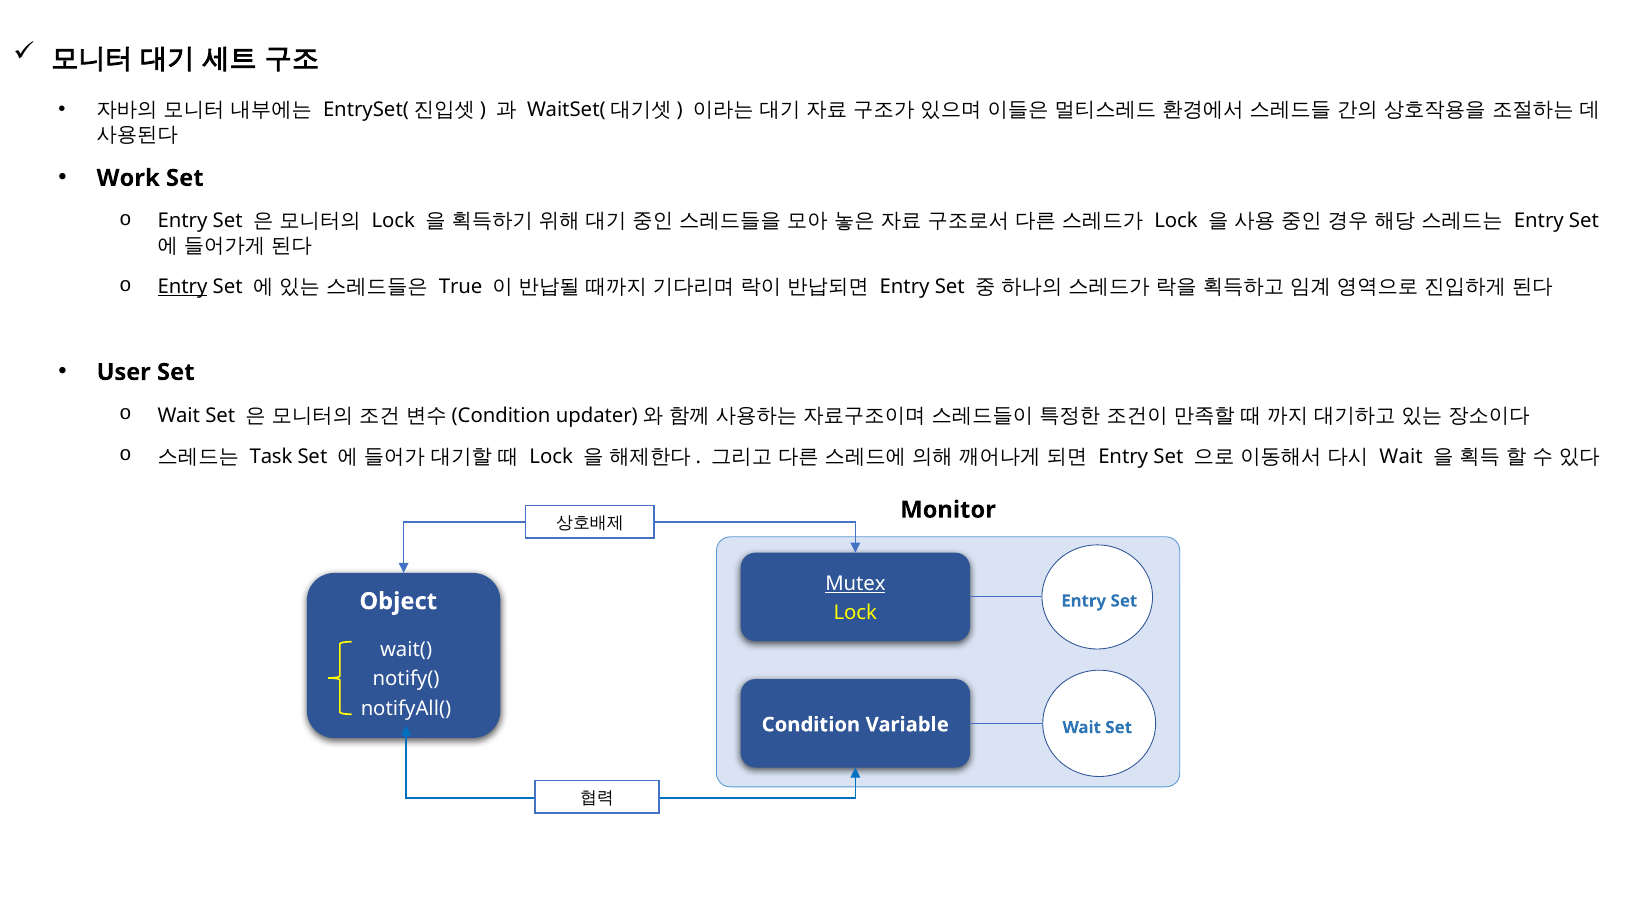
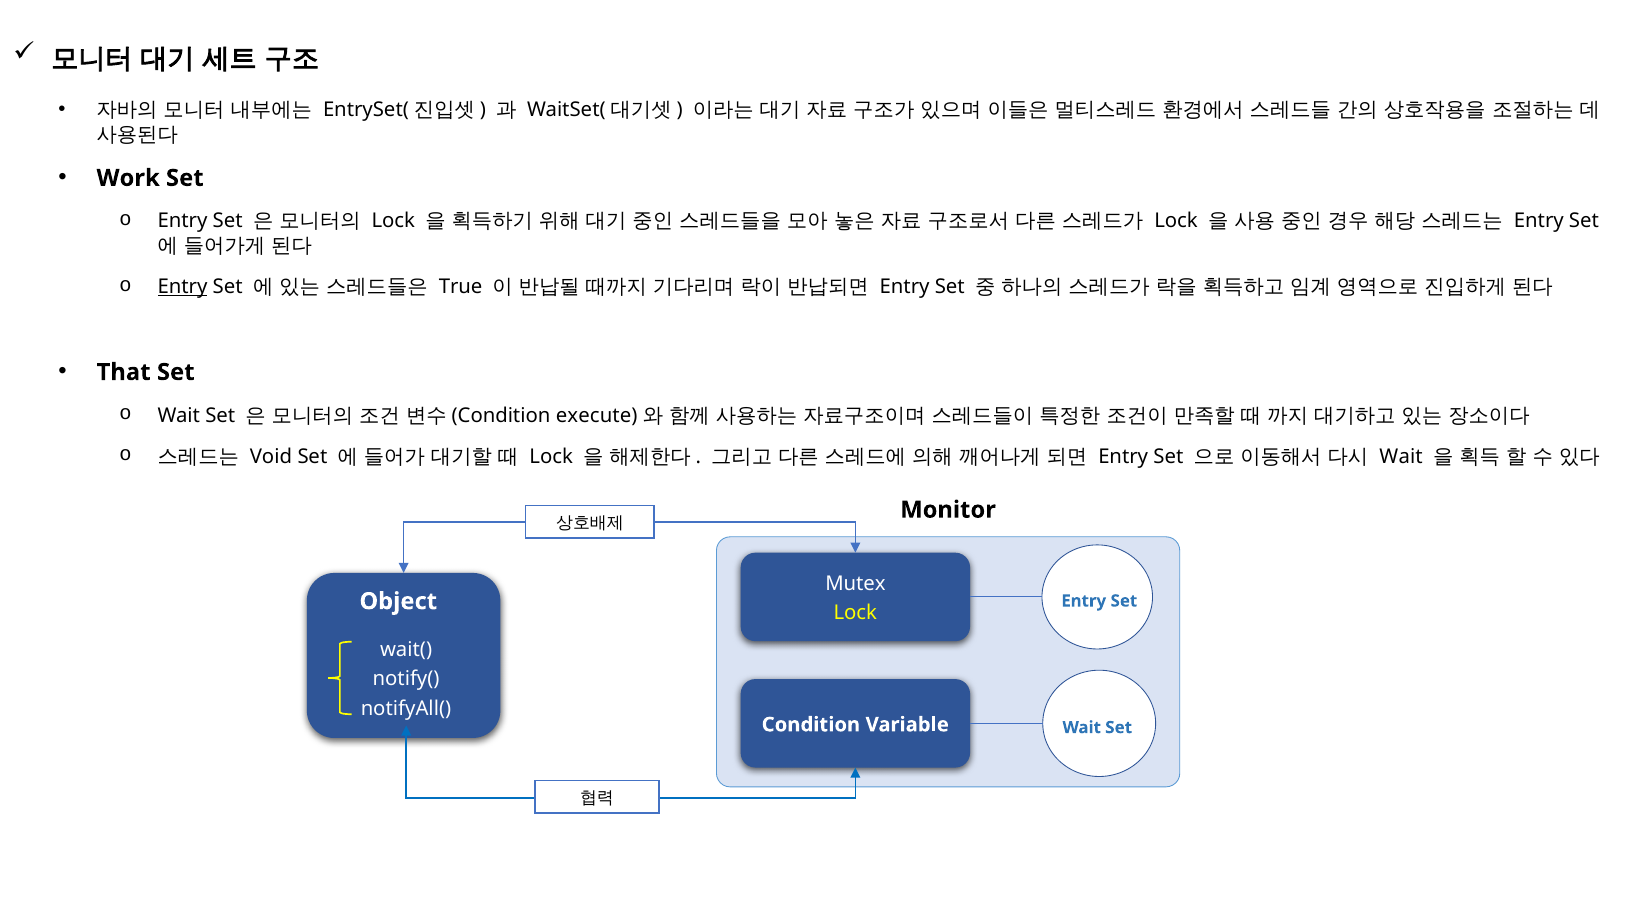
User: User -> That (124, 372)
updater: updater -> execute (597, 415)
Task: Task -> Void (271, 457)
Mutex underline: present -> none (855, 583)
